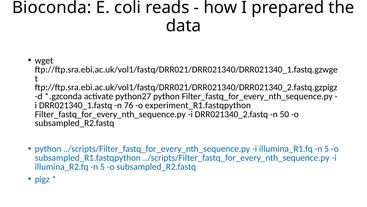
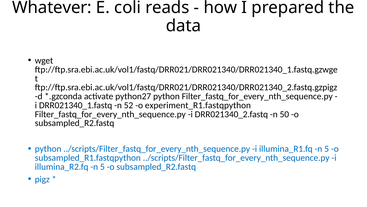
Bioconda: Bioconda -> Whatever (52, 8)
76: 76 -> 52 (129, 105)
